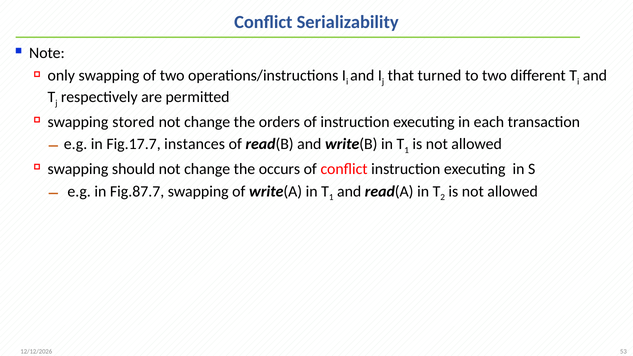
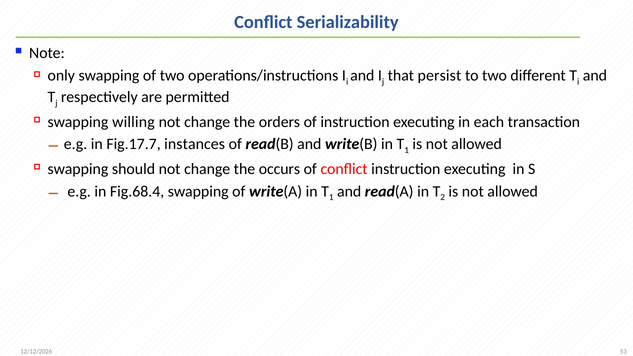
turned: turned -> persist (439, 75)
stored: stored -> willing (133, 122)
Fig.87.7: Fig.87.7 -> Fig.68.4 (137, 191)
